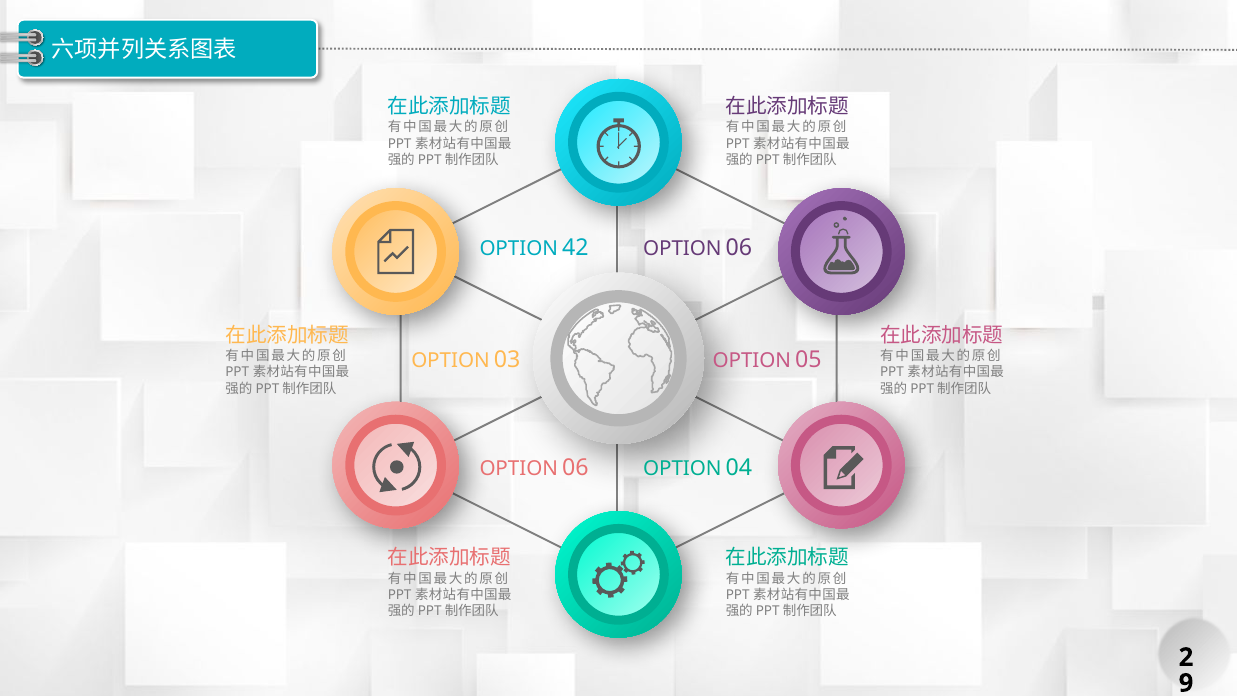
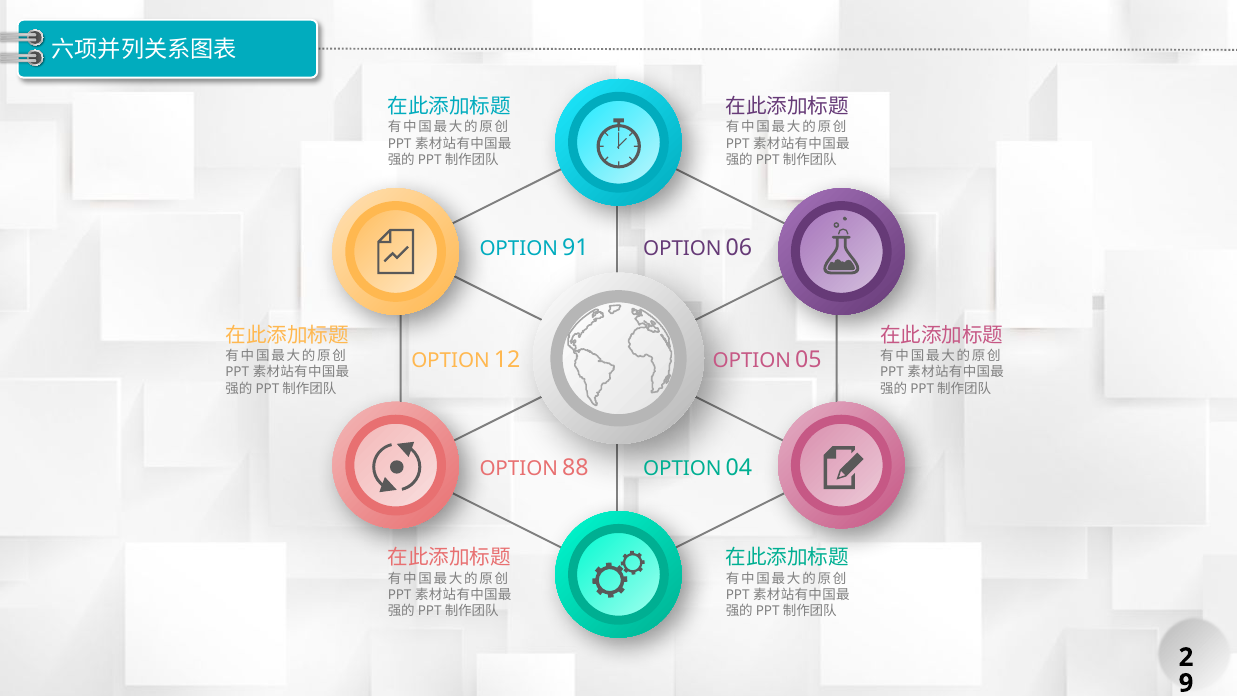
42: 42 -> 91 (575, 248)
03: 03 -> 12 (507, 360)
06: 06 -> 88 (575, 468)
